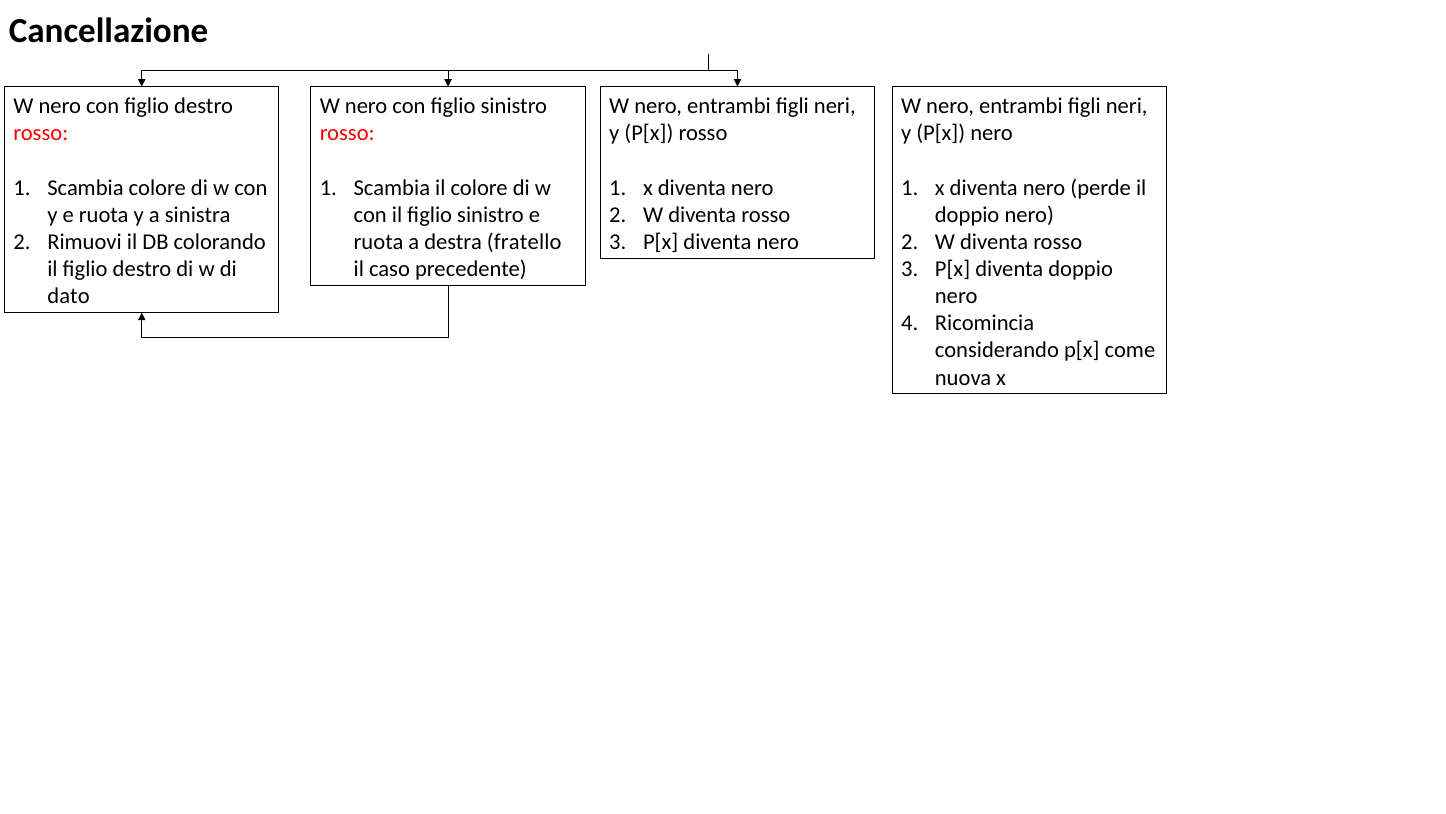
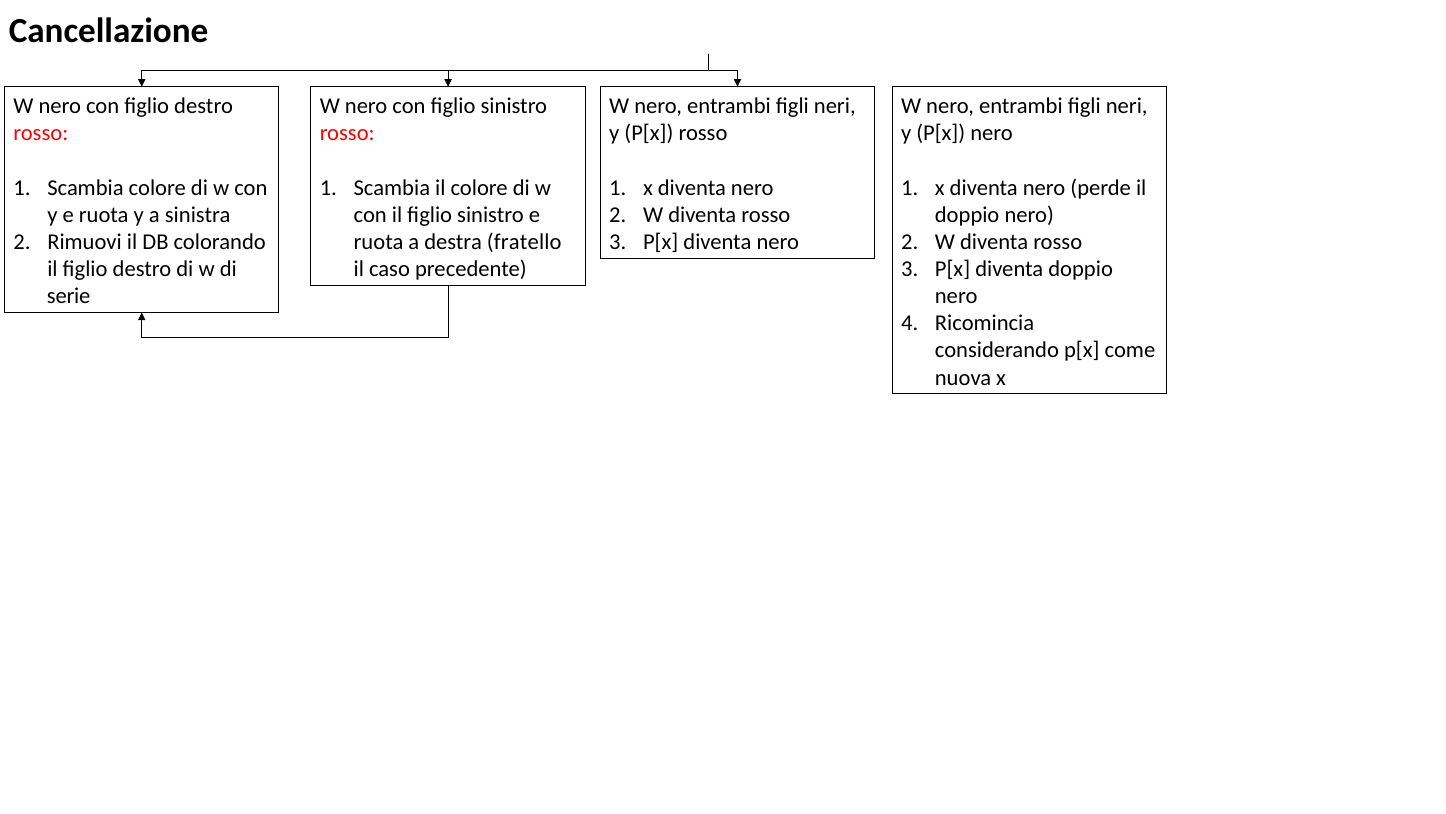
dato: dato -> serie (69, 296)
